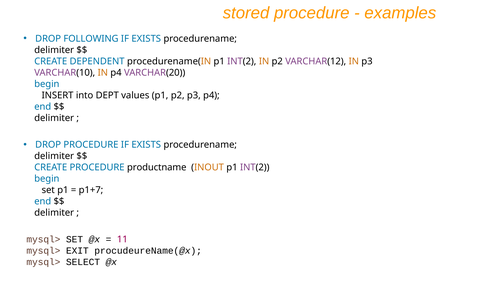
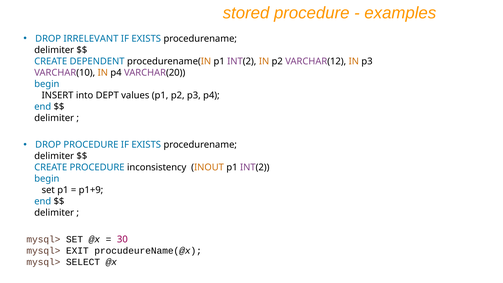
FOLLOWING: FOLLOWING -> IRRELEVANT (91, 39)
productname: productname -> inconsistency (157, 167)
p1+7: p1+7 -> p1+9 (91, 190)
11: 11 -> 30 (122, 239)
